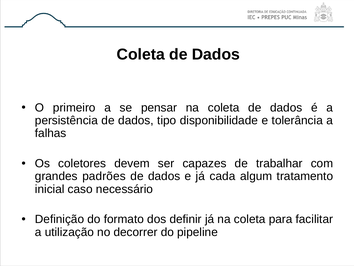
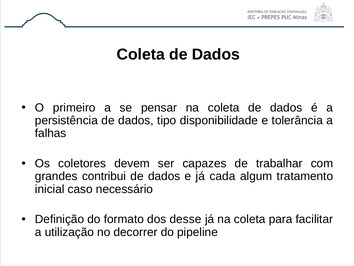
padrões: padrões -> contribui (104, 176)
definir: definir -> desse (186, 219)
